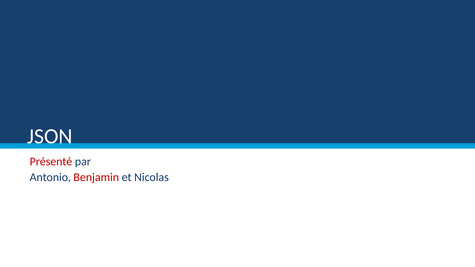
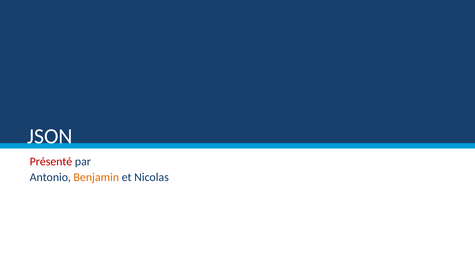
Benjamin colour: red -> orange (96, 177)
